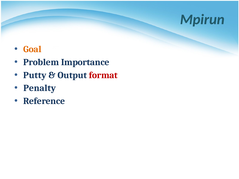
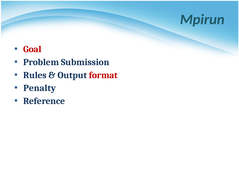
Goal colour: orange -> red (32, 49)
Importance: Importance -> Submission (85, 62)
Putty: Putty -> Rules (35, 75)
